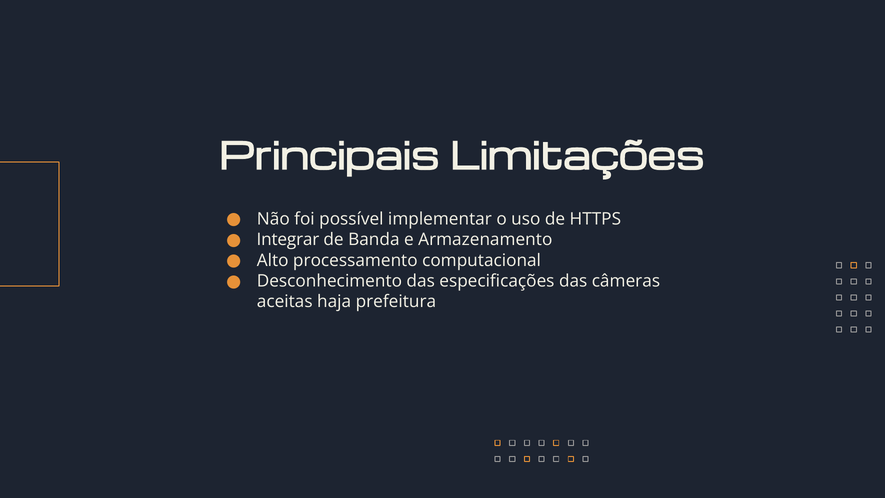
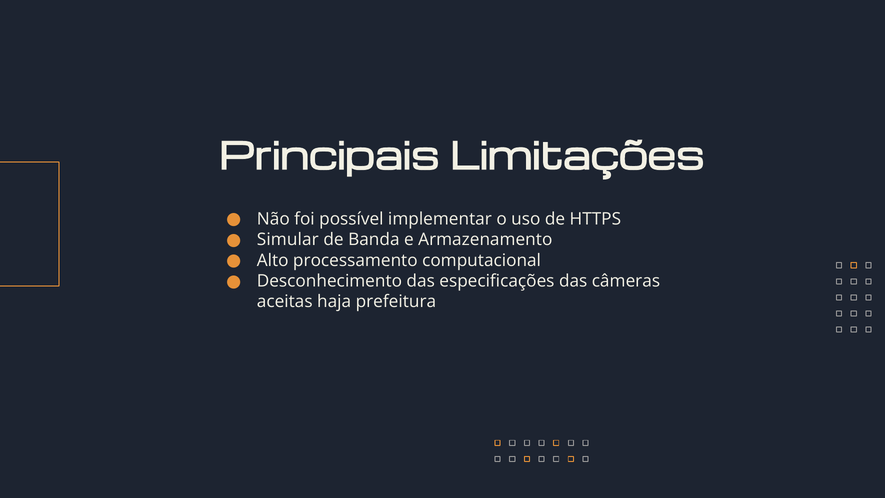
Integrar: Integrar -> Simular (288, 240)
